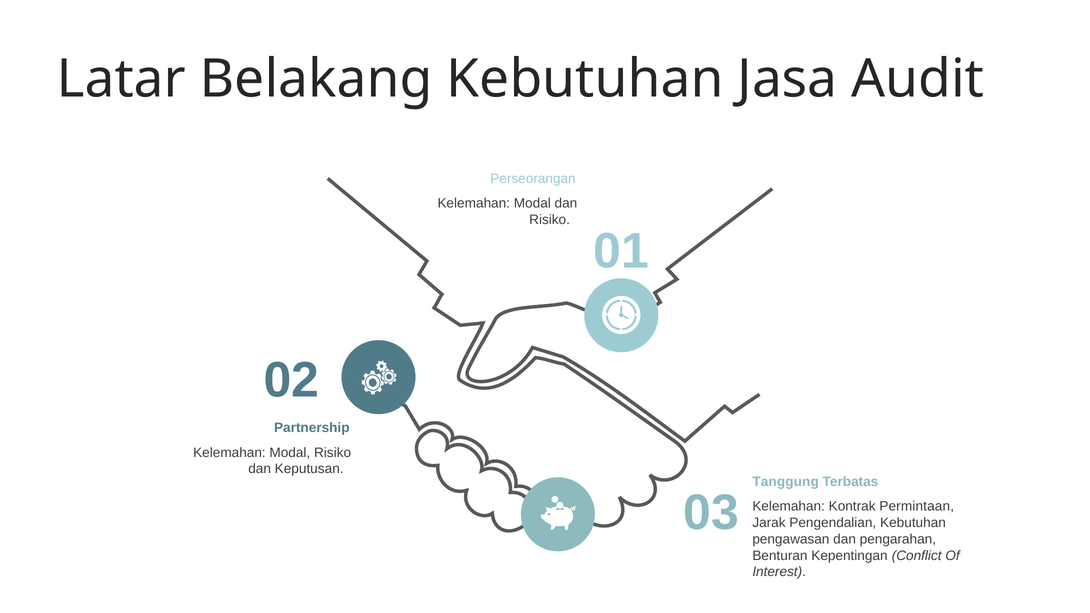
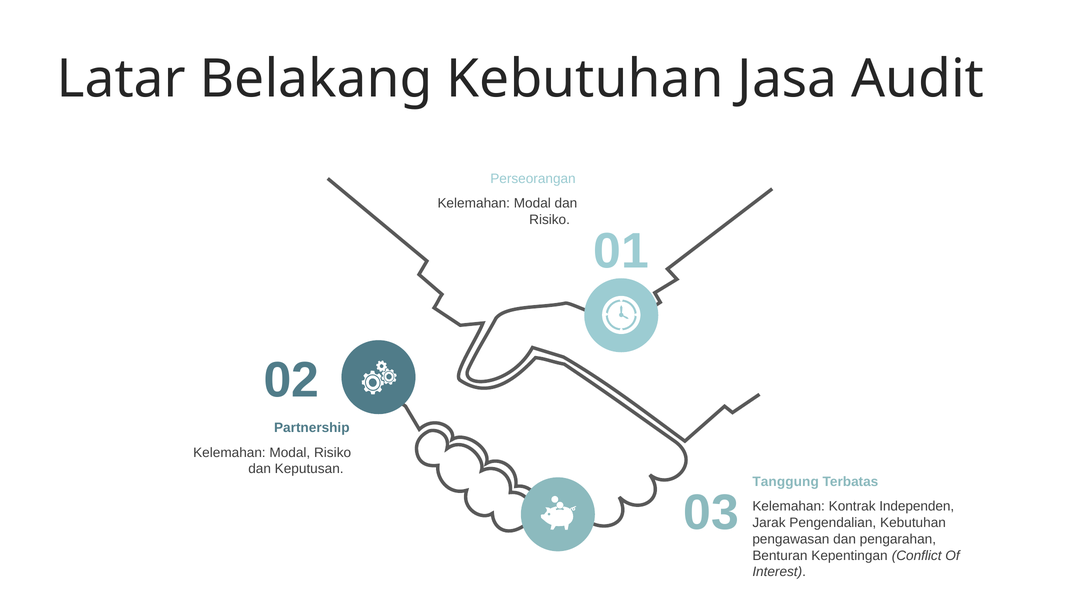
Permintaan: Permintaan -> Independen (917, 507)
